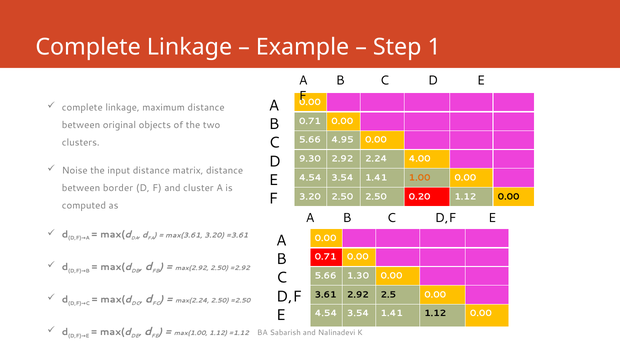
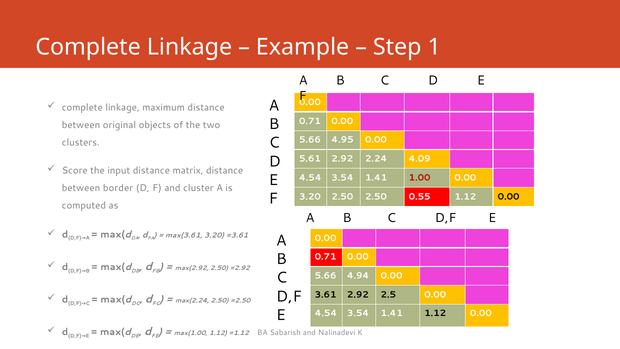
9.30: 9.30 -> 5.61 (310, 159)
4.00: 4.00 -> 4.09 (420, 159)
Noise: Noise -> Score (75, 171)
1.00 colour: orange -> red (420, 178)
0.20: 0.20 -> 0.55 (420, 196)
1.30: 1.30 -> 4.94 (358, 276)
